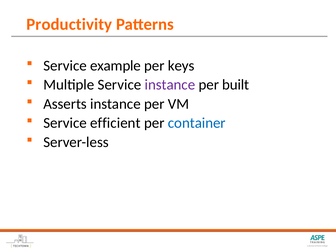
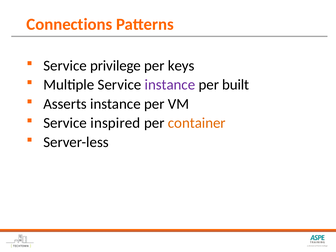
Productivity: Productivity -> Connections (69, 24)
example: example -> privilege (116, 66)
efficient: efficient -> inspired (115, 123)
container colour: blue -> orange (197, 123)
